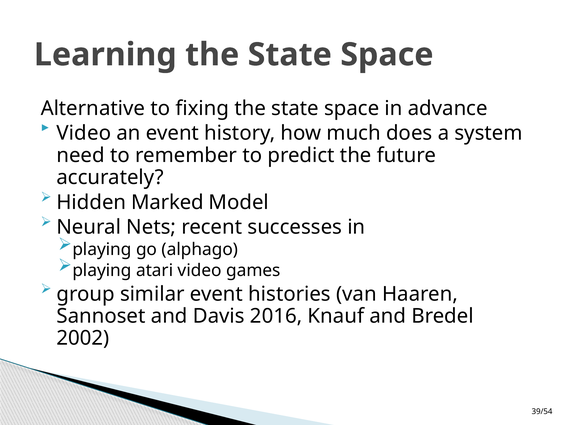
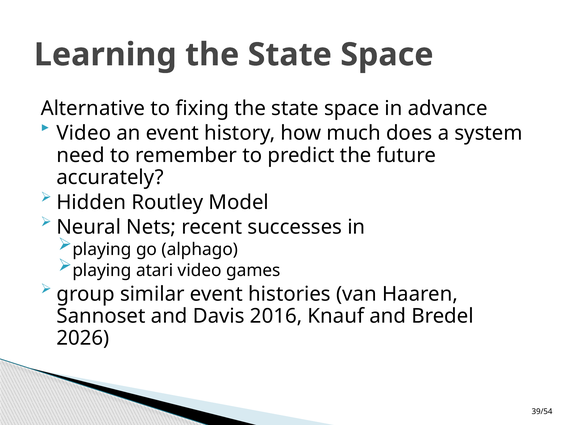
Marked: Marked -> Routley (167, 202)
2002: 2002 -> 2026 (83, 338)
